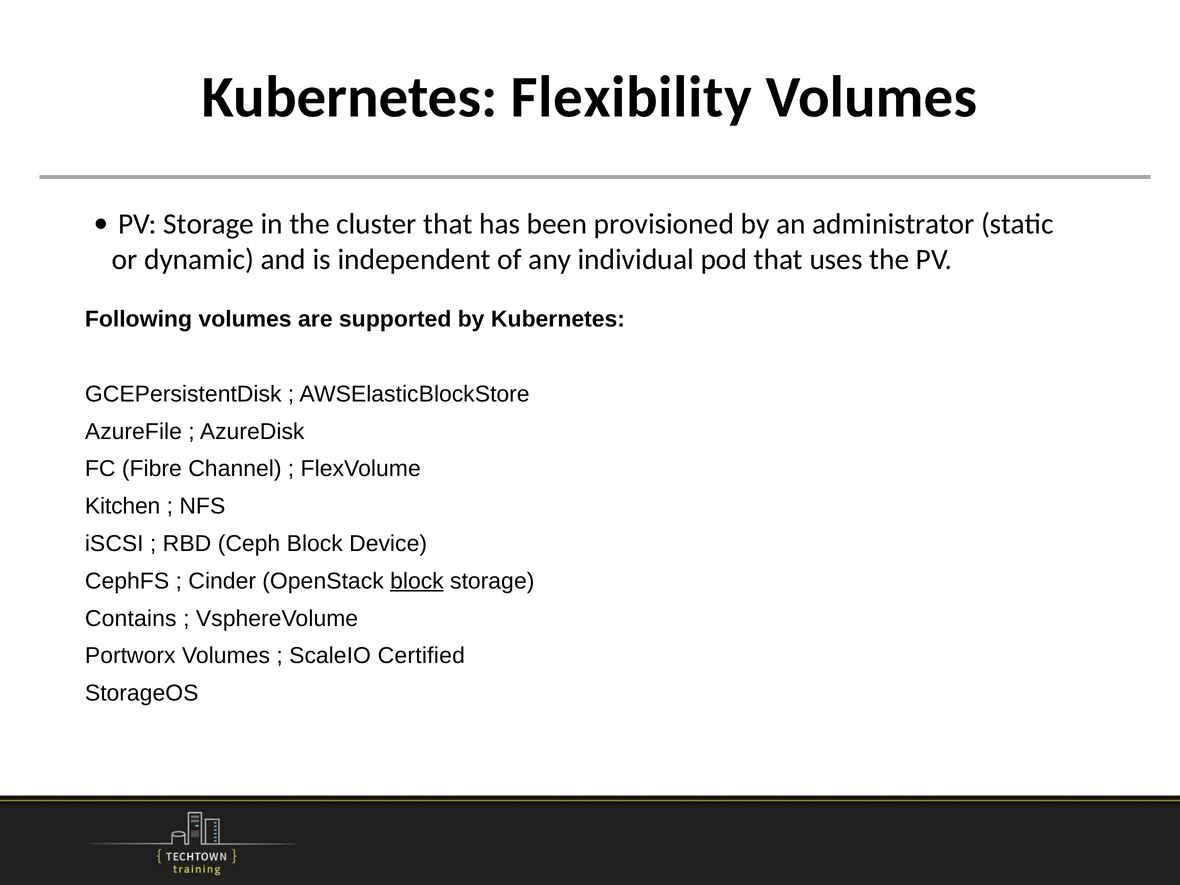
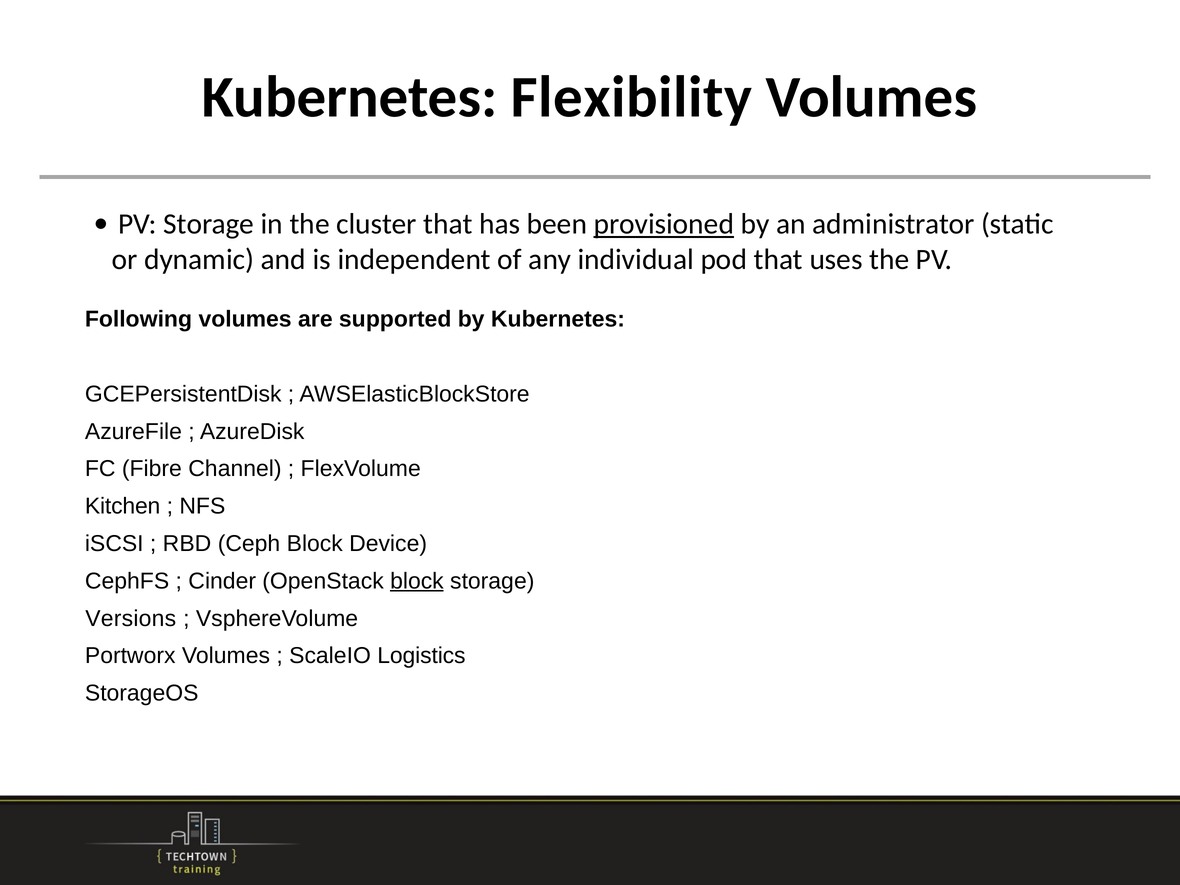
provisioned underline: none -> present (664, 224)
Contains: Contains -> Versions (131, 618)
Certified: Certified -> Logistics (421, 656)
